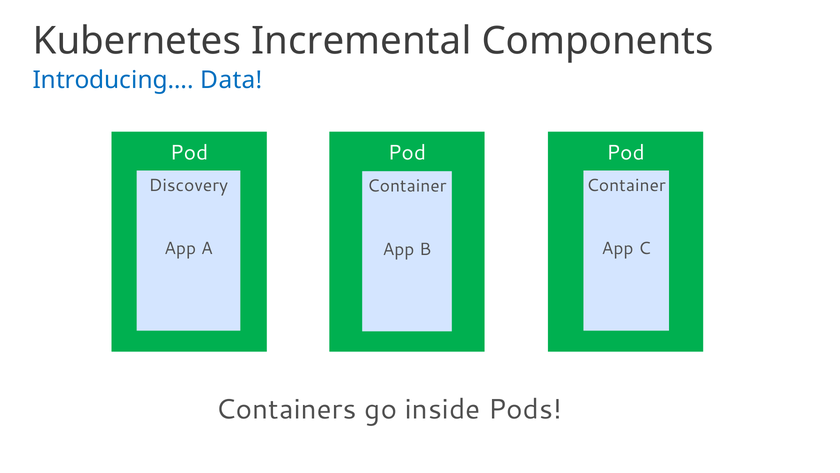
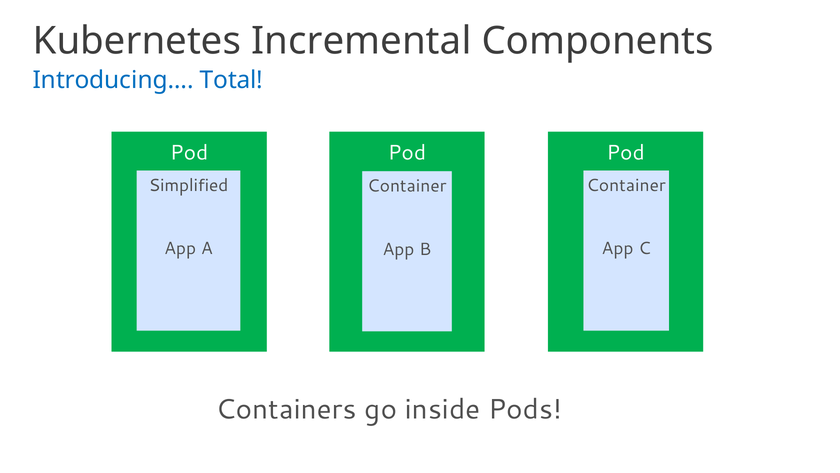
Data: Data -> Total (232, 80)
Discovery: Discovery -> Simplified (189, 185)
